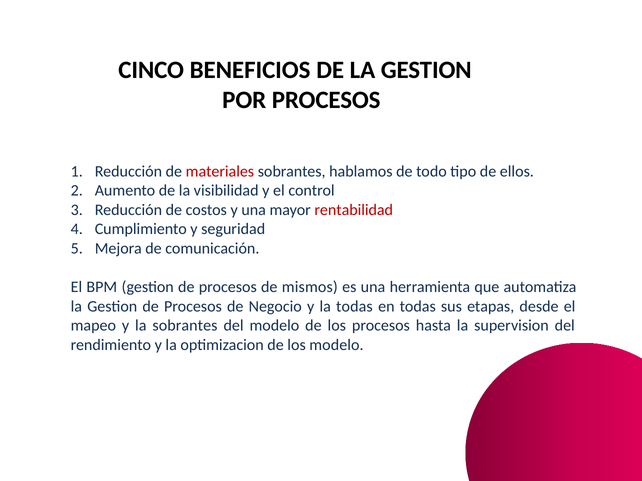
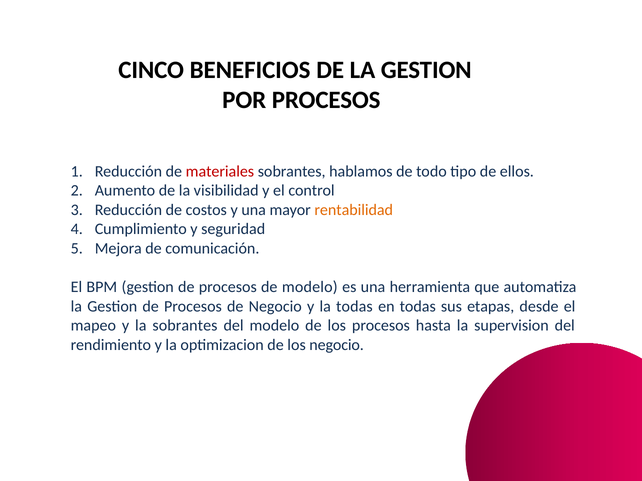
rentabilidad colour: red -> orange (354, 210)
de mismos: mismos -> modelo (310, 287)
los modelo: modelo -> negocio (337, 345)
